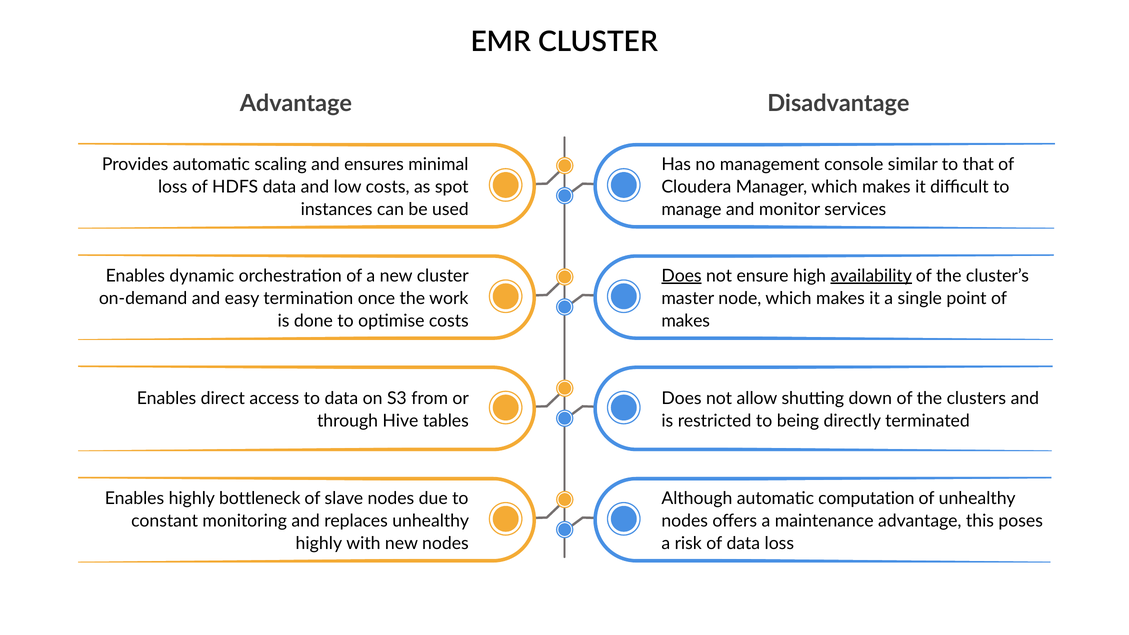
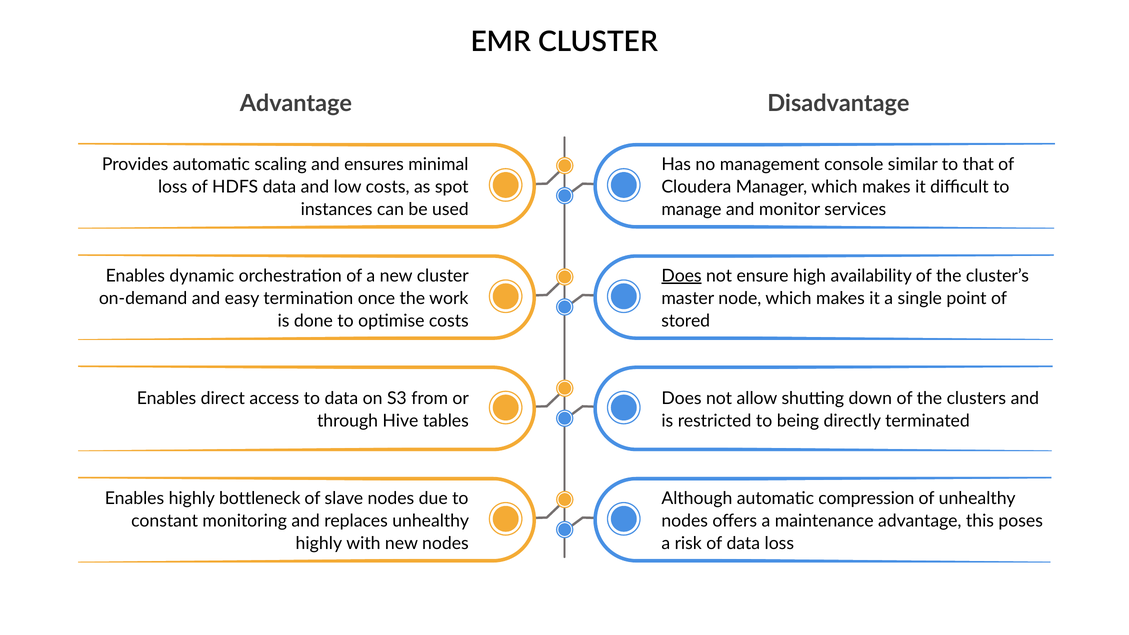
availability underline: present -> none (871, 276)
makes: makes -> stored (686, 321)
computation: computation -> compression (866, 498)
